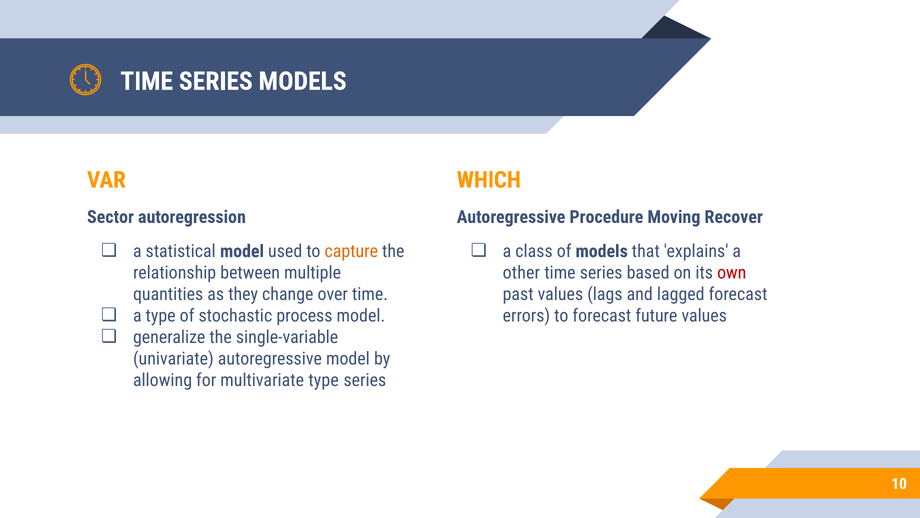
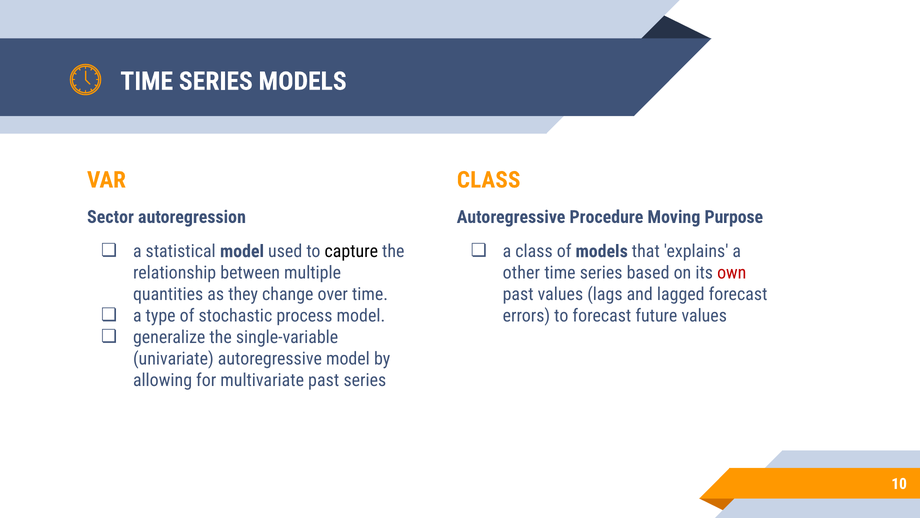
WHICH: WHICH -> CLASS (489, 180)
Recover: Recover -> Purpose (734, 217)
capture colour: orange -> black (351, 251)
multivariate type: type -> past (324, 380)
